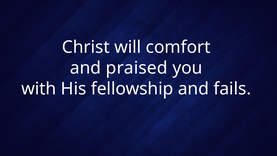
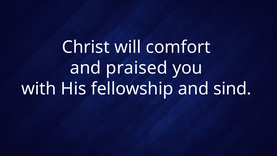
fails: fails -> sind (232, 89)
